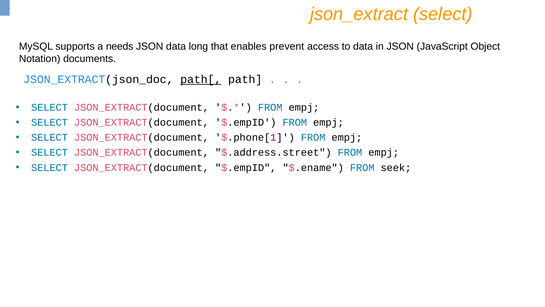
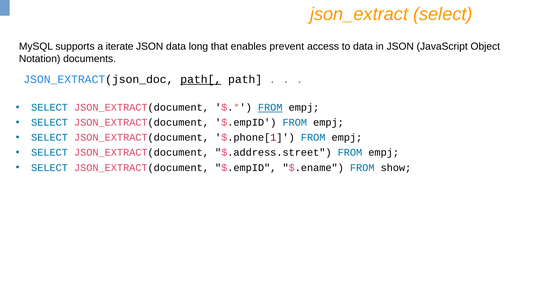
needs: needs -> iterate (120, 46)
FROM underline: none -> present (270, 107)
seek: seek -> show (396, 167)
